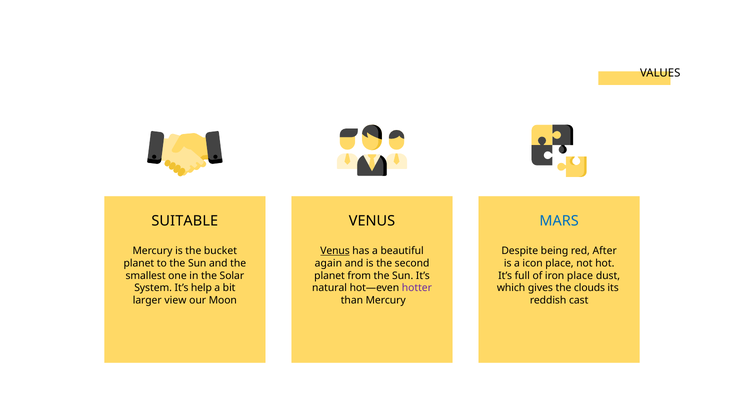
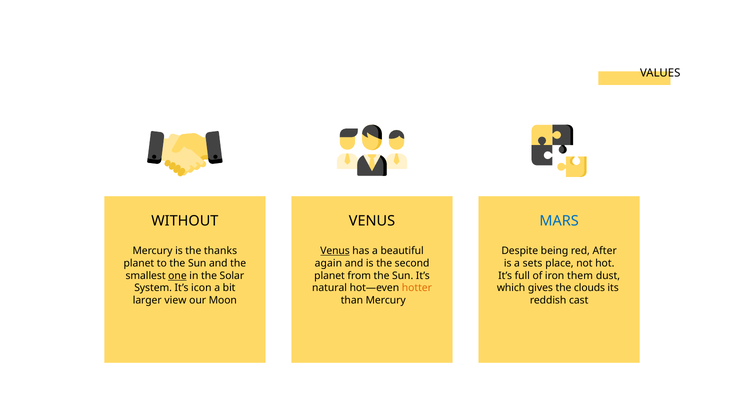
SUITABLE: SUITABLE -> WITHOUT (185, 221)
bucket: bucket -> thanks (221, 250)
icon: icon -> sets (533, 263)
one underline: none -> present (177, 275)
iron place: place -> them (580, 275)
help: help -> icon (201, 288)
hotter colour: purple -> orange (417, 288)
